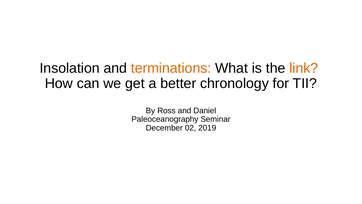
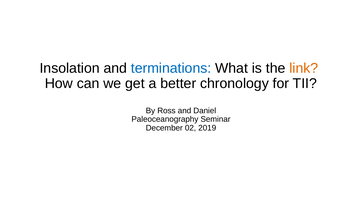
terminations colour: orange -> blue (171, 68)
